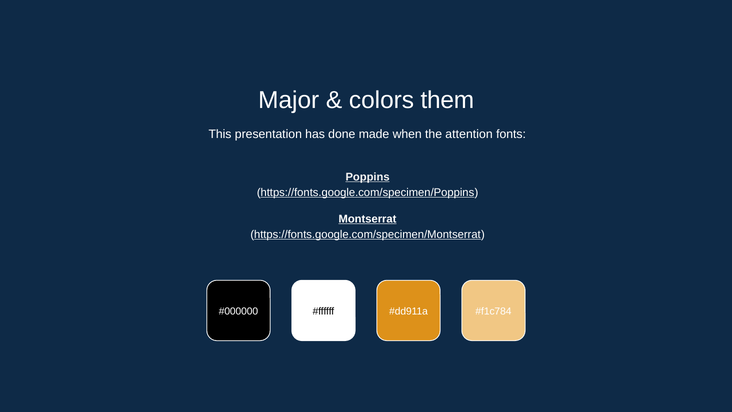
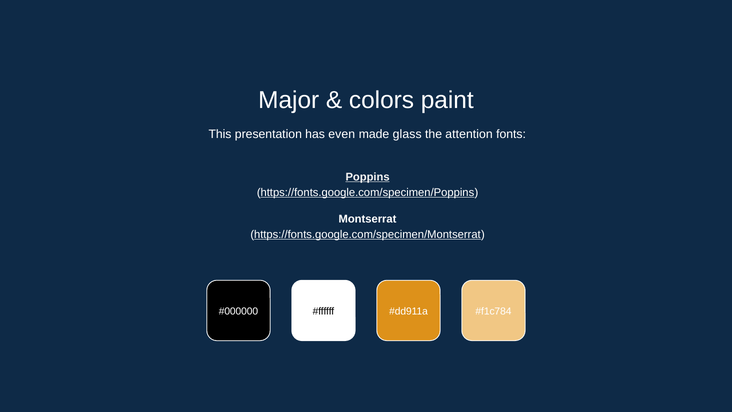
them: them -> paint (447, 100)
done: done -> even (342, 134)
when: when -> glass (407, 134)
Montserrat underline: present -> none (368, 219)
